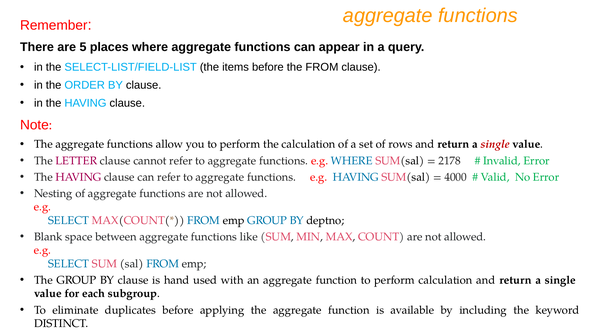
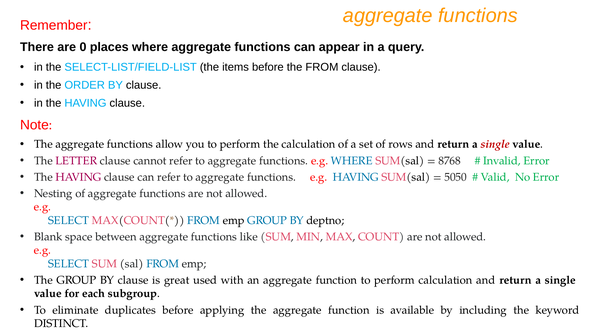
5: 5 -> 0 (83, 47)
2178: 2178 -> 8768 (450, 161)
4000: 4000 -> 5050 (456, 177)
hand: hand -> great (177, 280)
